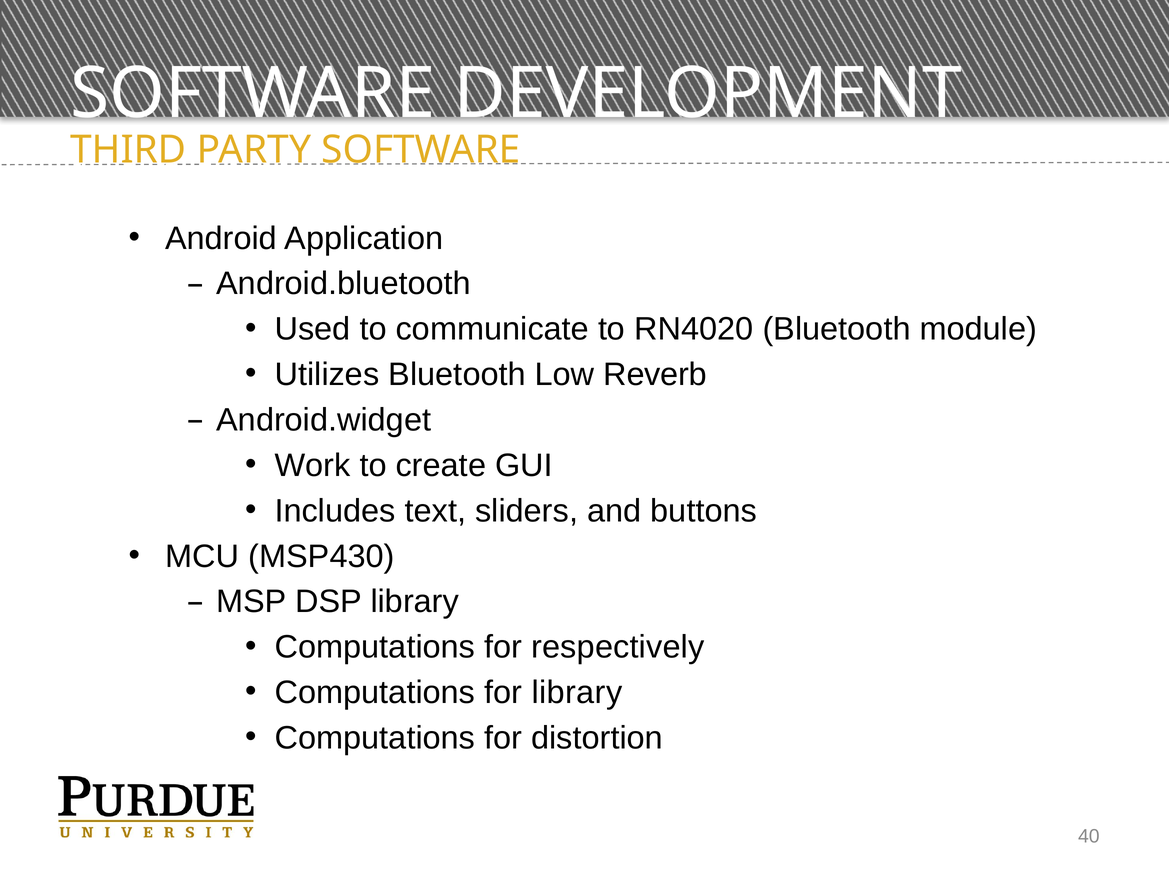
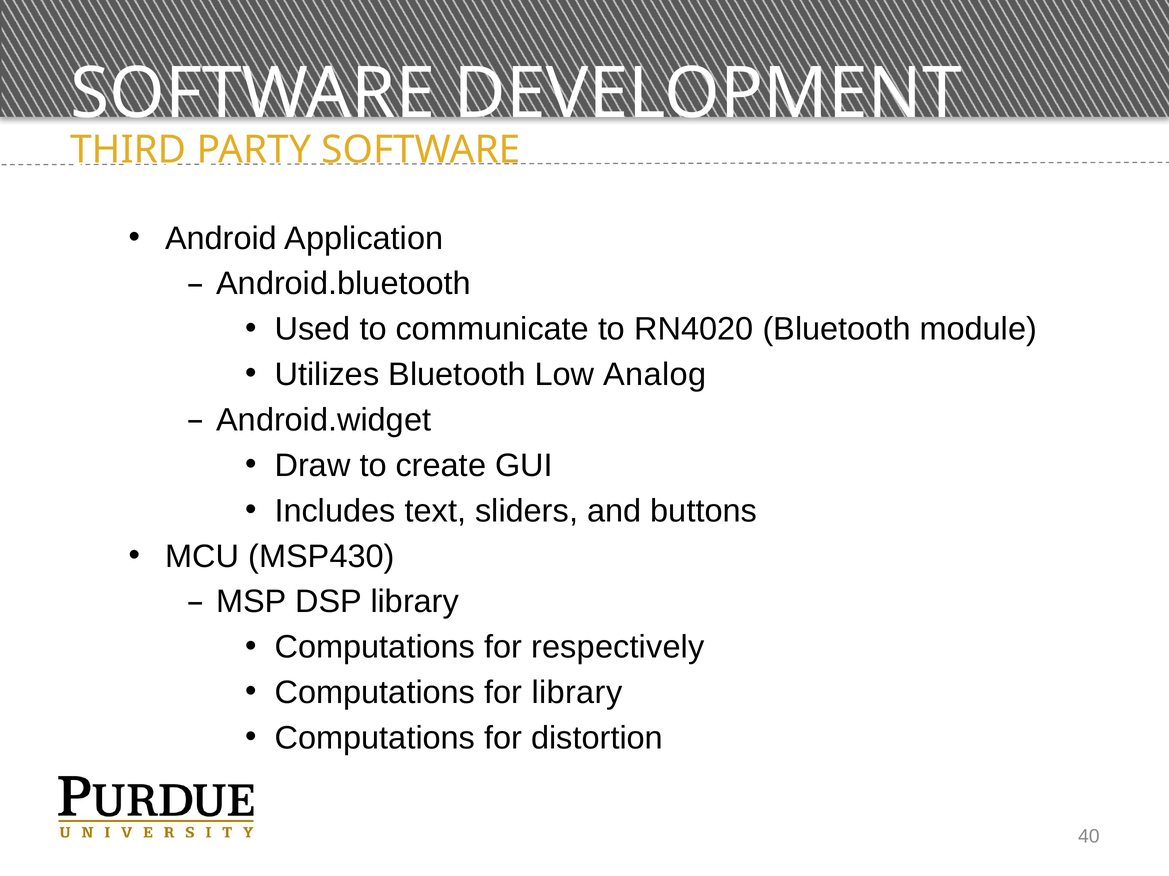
Reverb: Reverb -> Analog (655, 375)
Work: Work -> Draw (313, 466)
